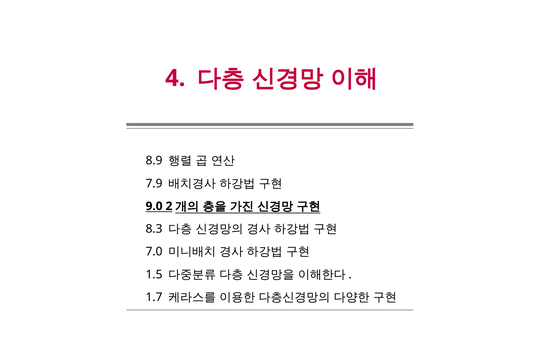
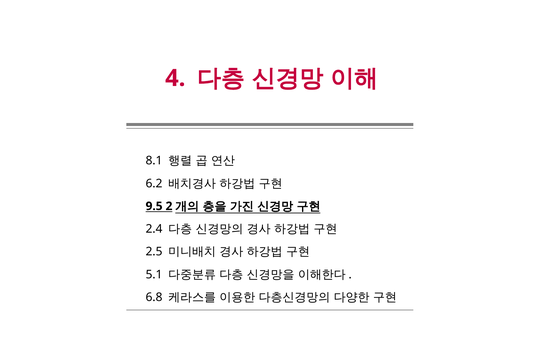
8.9: 8.9 -> 8.1 (154, 161)
7.9: 7.9 -> 6.2 (154, 184)
9.0: 9.0 -> 9.5 (154, 206)
8.3: 8.3 -> 2.4 (154, 229)
7.0: 7.0 -> 2.5 (154, 252)
1.5: 1.5 -> 5.1 (154, 275)
1.7: 1.7 -> 6.8 (154, 297)
